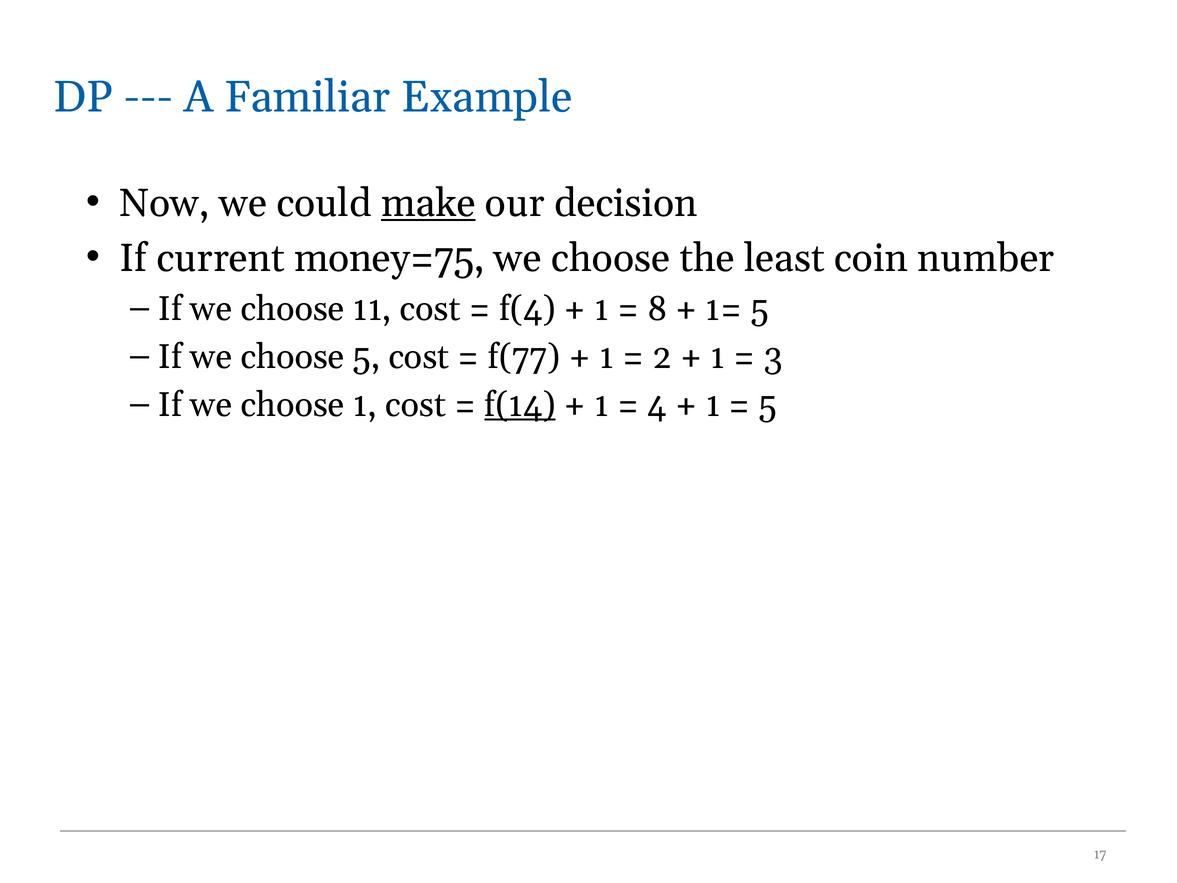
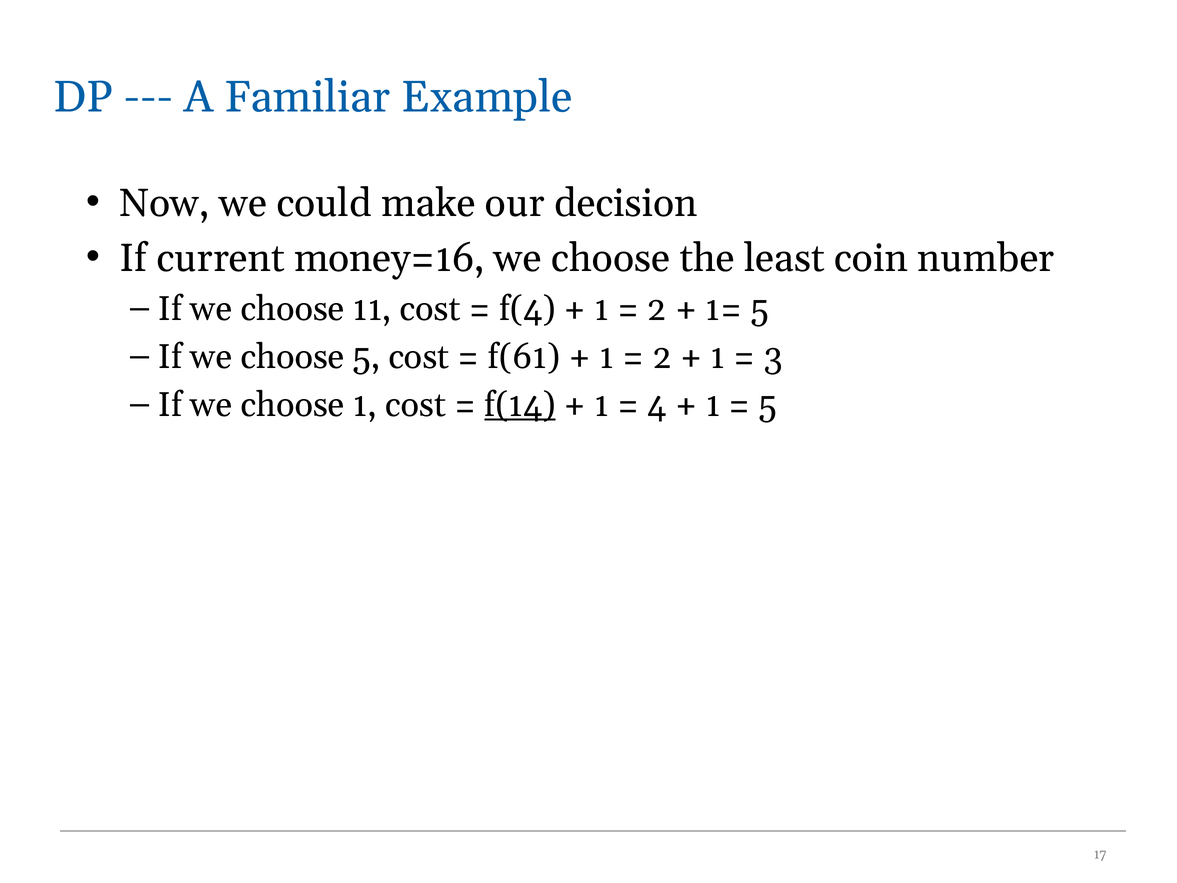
make underline: present -> none (428, 203)
money=75: money=75 -> money=16 (389, 258)
8: 8 -> 2 (657, 309)
f(77: f(77 -> f(61 (524, 357)
